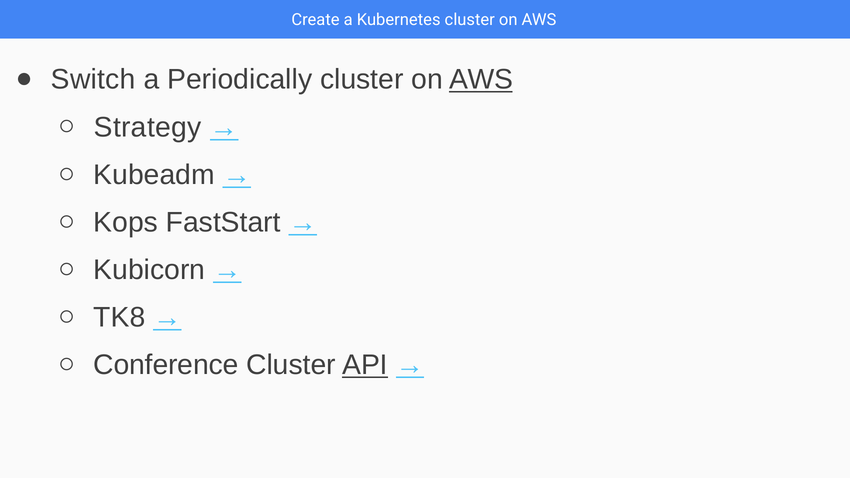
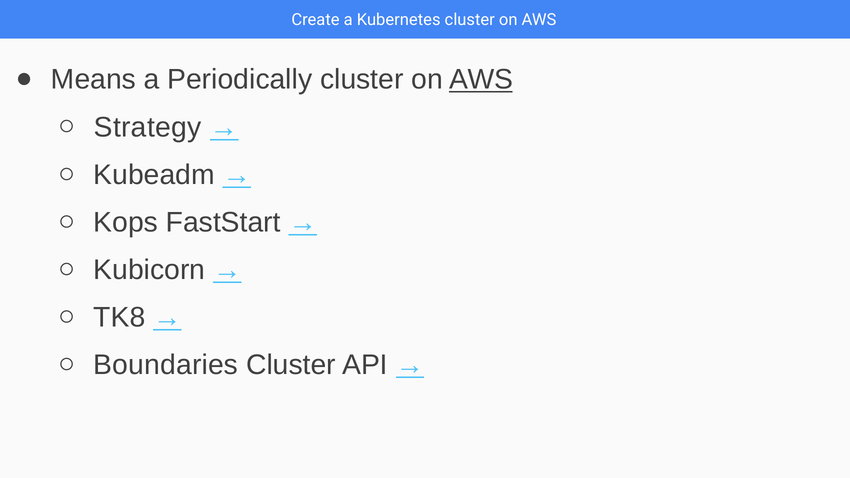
Switch: Switch -> Means (93, 80)
Conference: Conference -> Boundaries (166, 365)
API underline: present -> none (365, 365)
